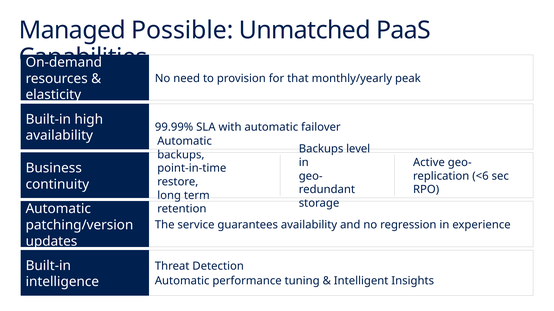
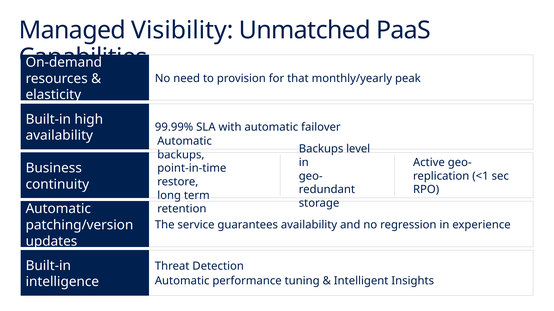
Possible: Possible -> Visibility (182, 31)
<6: <6 -> <1 (480, 176)
